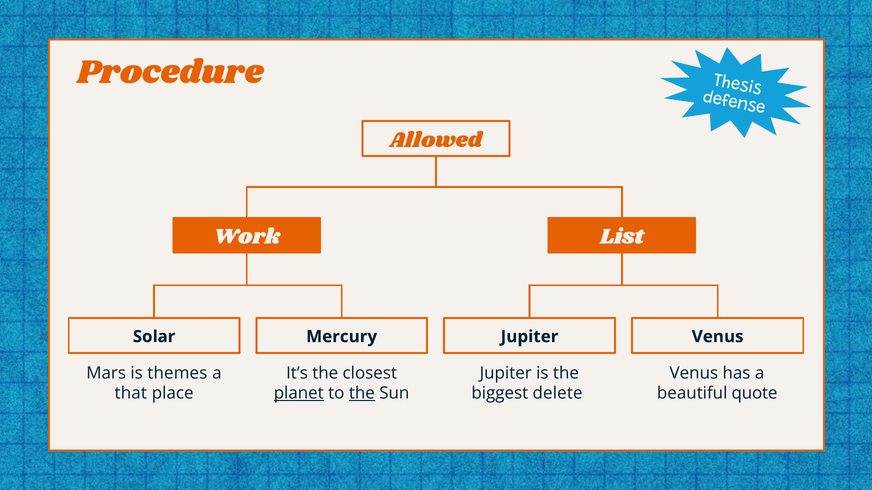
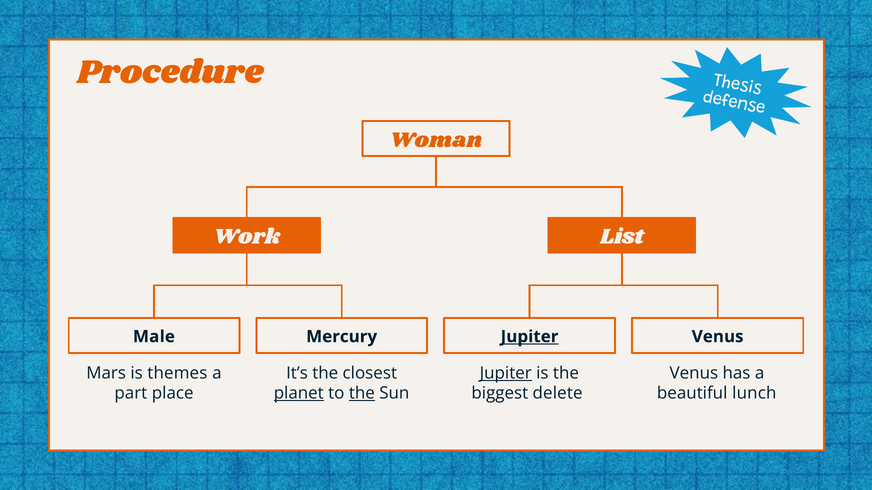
Allowed: Allowed -> Woman (436, 140)
Solar: Solar -> Male (154, 337)
Jupiter underline: none -> present (530, 337)
Jupiter underline: none -> present (506, 373)
that: that -> part (131, 394)
quote: quote -> lunch (754, 394)
